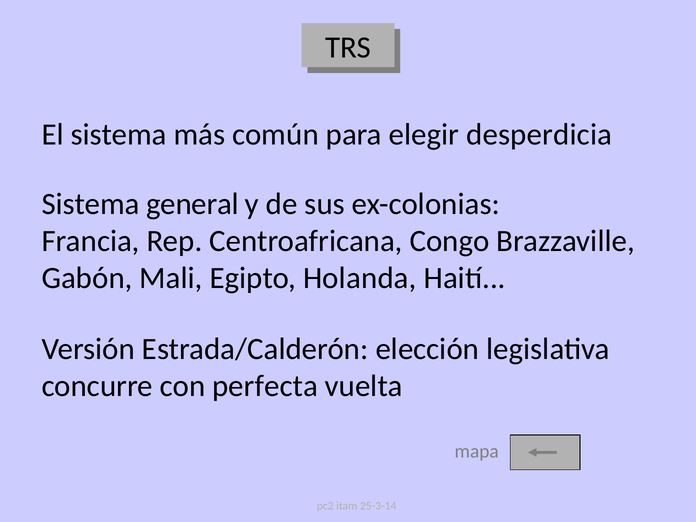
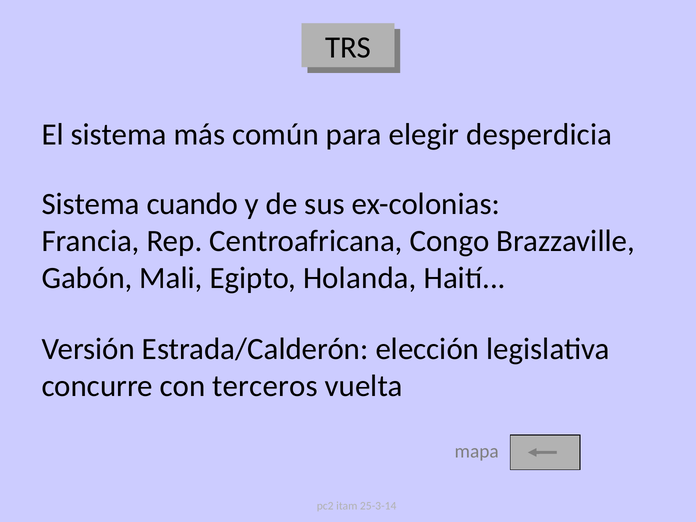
general: general -> cuando (192, 204)
perfecta: perfecta -> terceros (265, 386)
